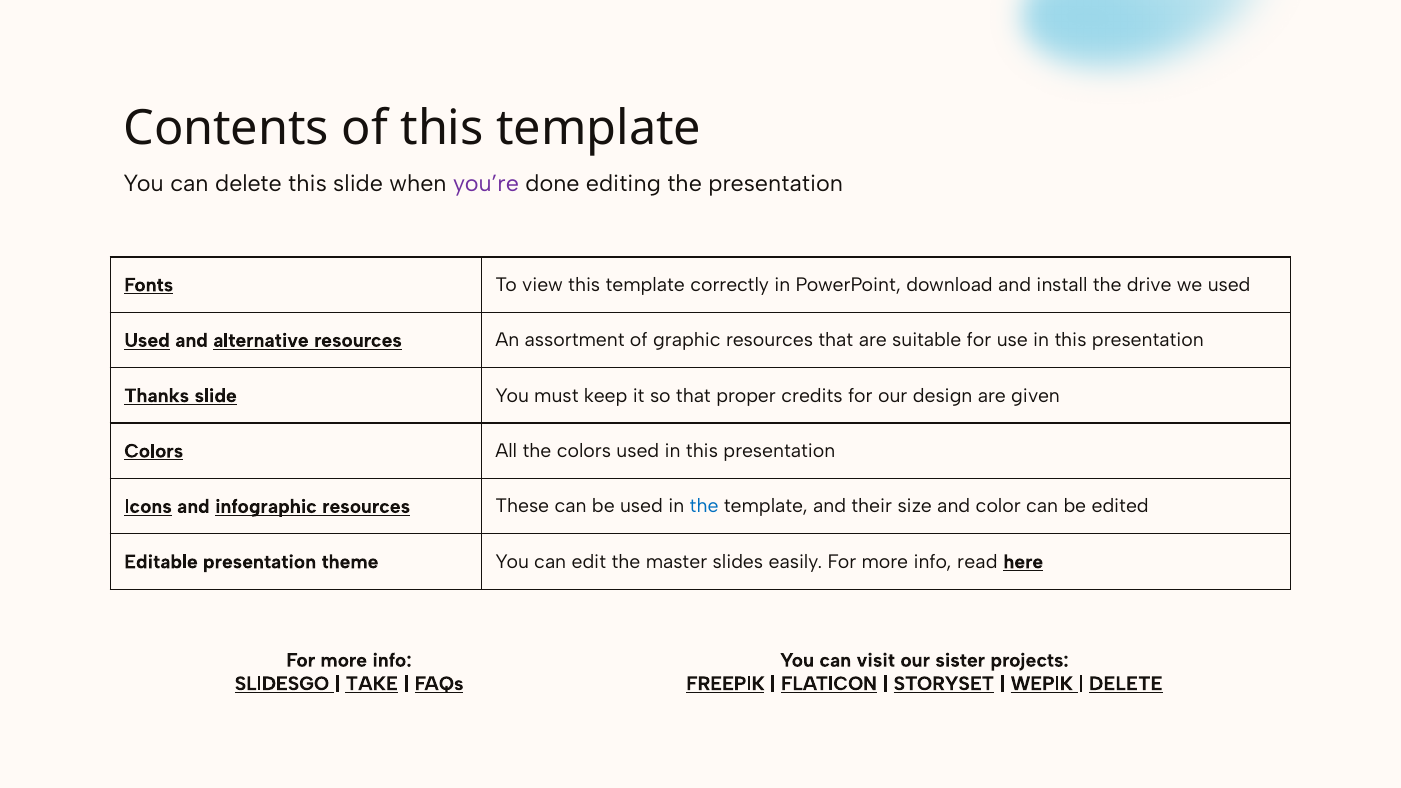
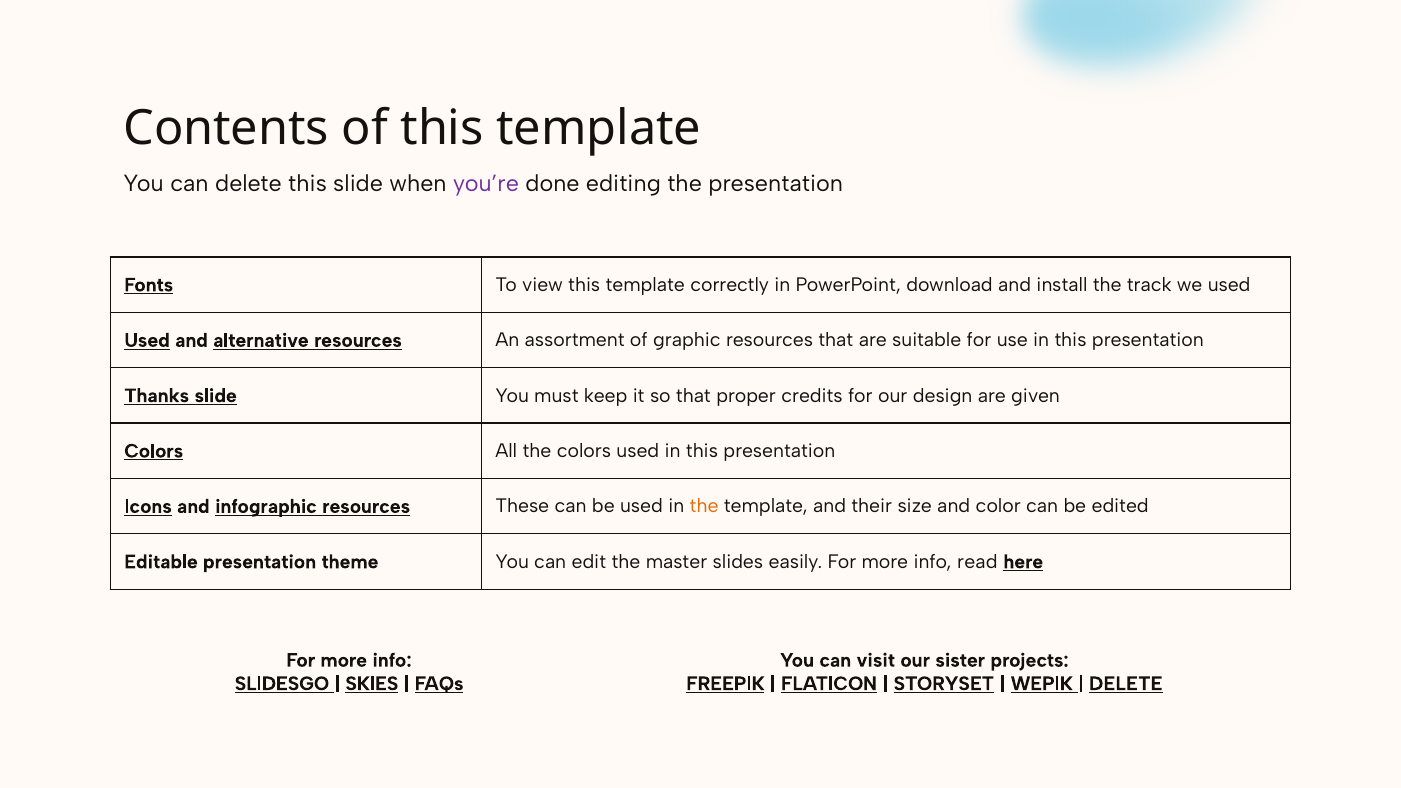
drive: drive -> track (1149, 285)
the colour: blue -> orange (704, 507)
TAKE: TAKE -> SKIES (372, 684)
